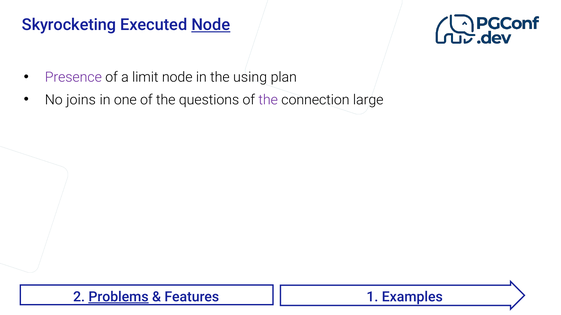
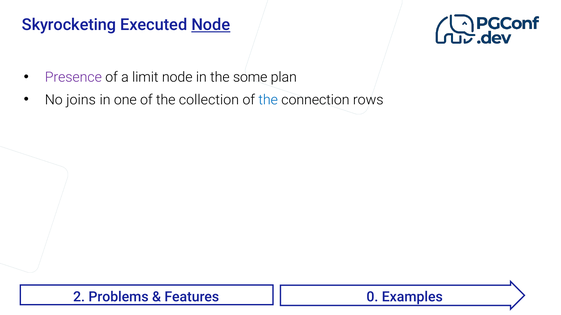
using: using -> some (250, 77)
questions: questions -> collection (209, 100)
the colour: purple -> blue (268, 100)
large: large -> rows (368, 100)
Problems underline: present -> none (119, 297)
1: 1 -> 0 (372, 297)
